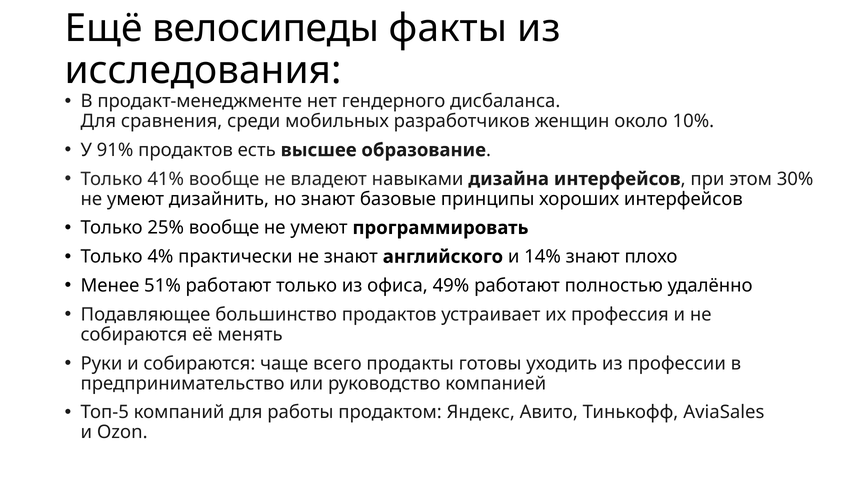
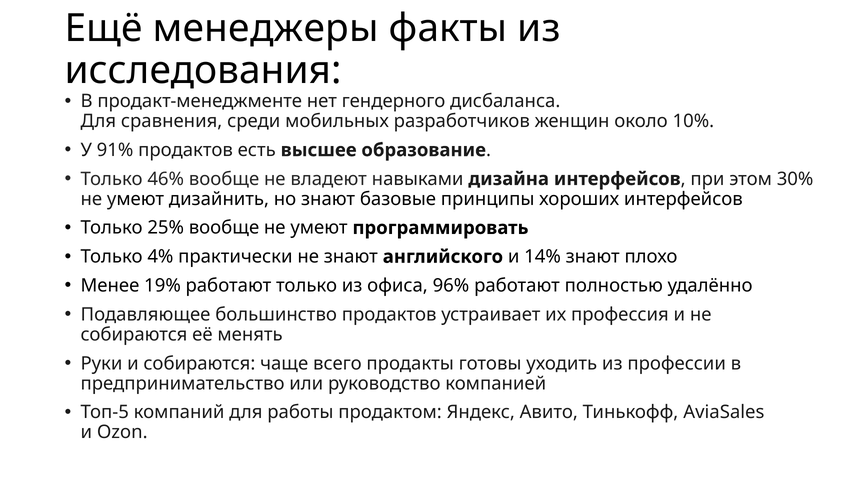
велосипеды: велосипеды -> менеджеры (266, 29)
41%: 41% -> 46% (166, 179)
51%: 51% -> 19% (162, 286)
49%: 49% -> 96% (451, 286)
